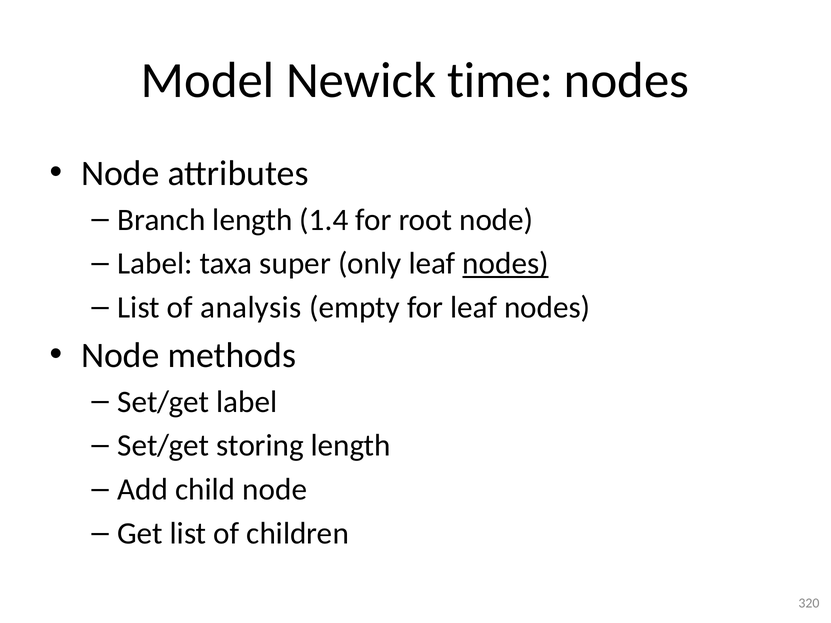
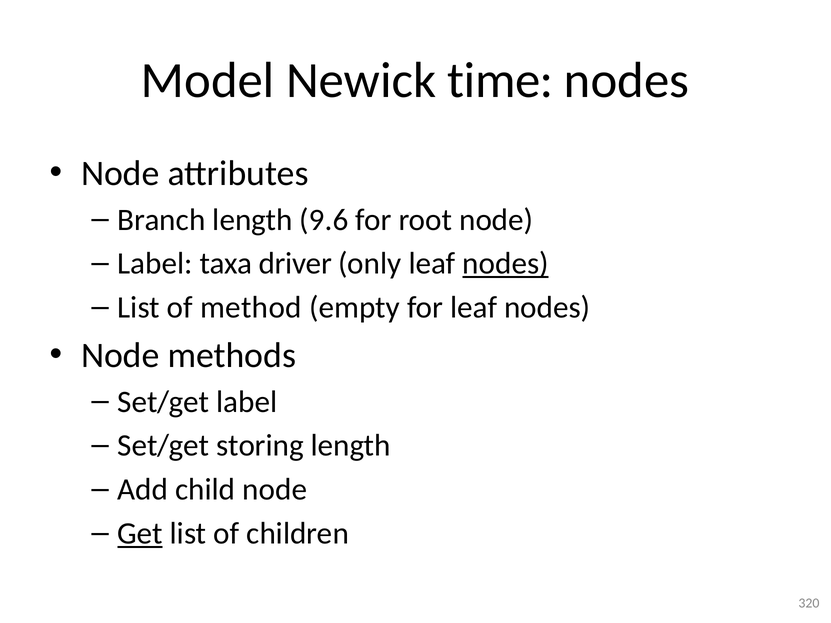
1.4: 1.4 -> 9.6 (324, 220)
super: super -> driver (295, 264)
analysis: analysis -> method (251, 308)
Get underline: none -> present (140, 534)
